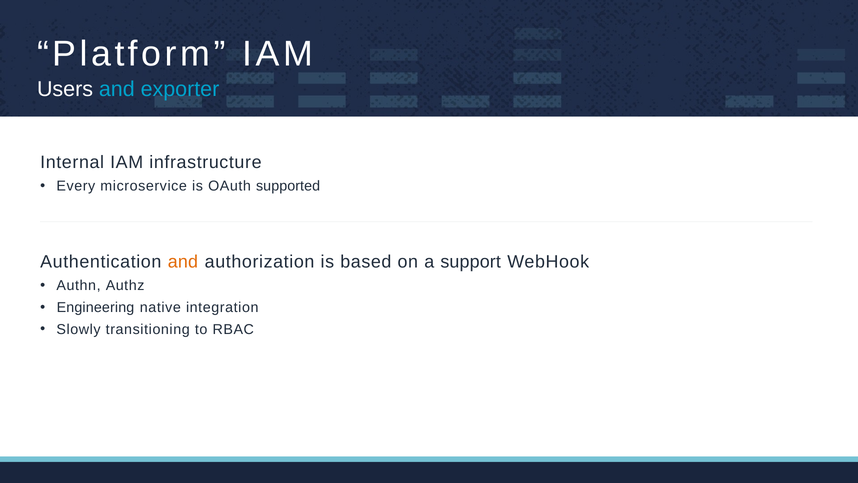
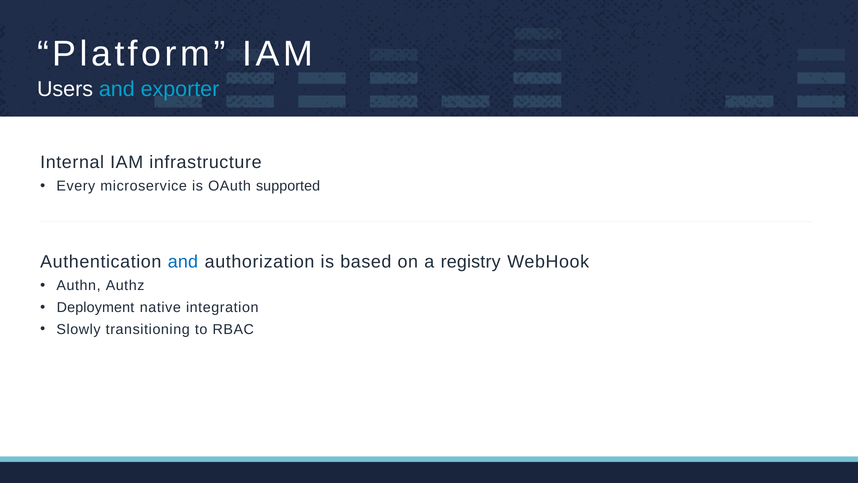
and colour: orange -> blue (183, 262)
support: support -> registry (471, 262)
Engineering: Engineering -> Deployment (95, 307)
